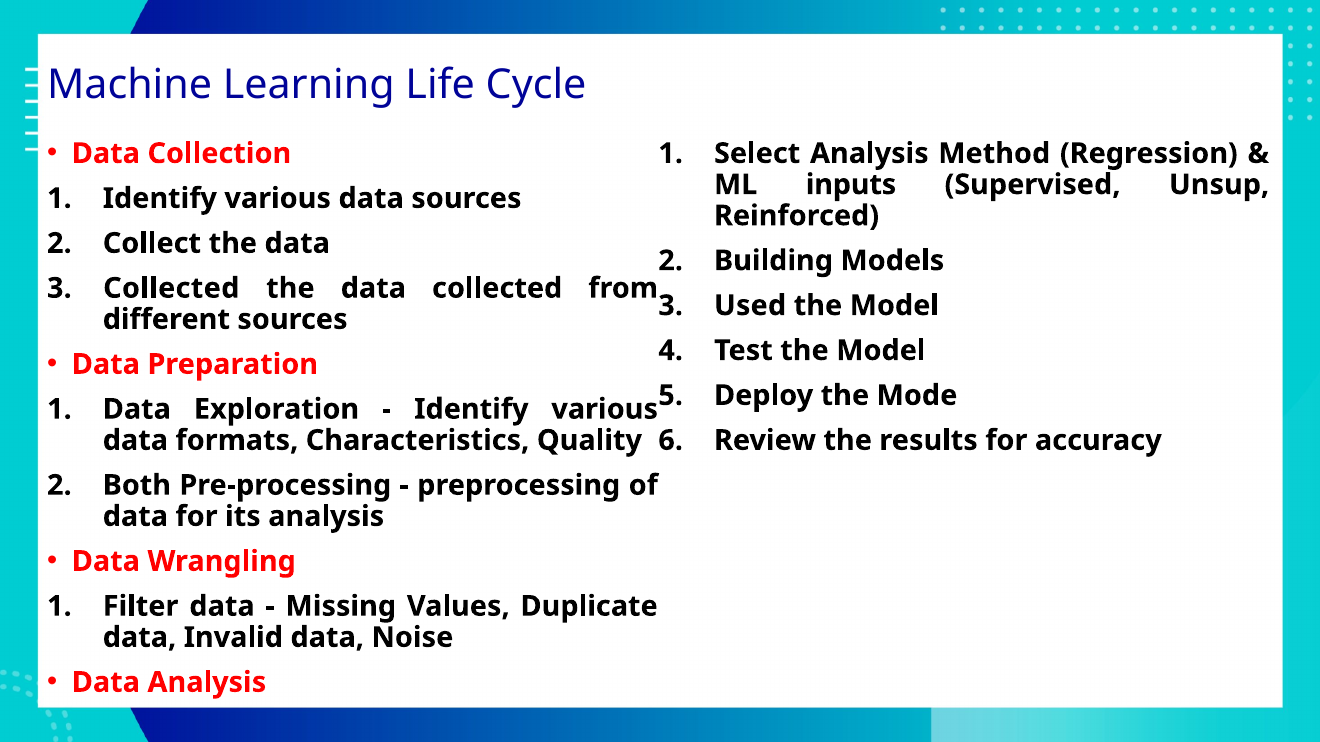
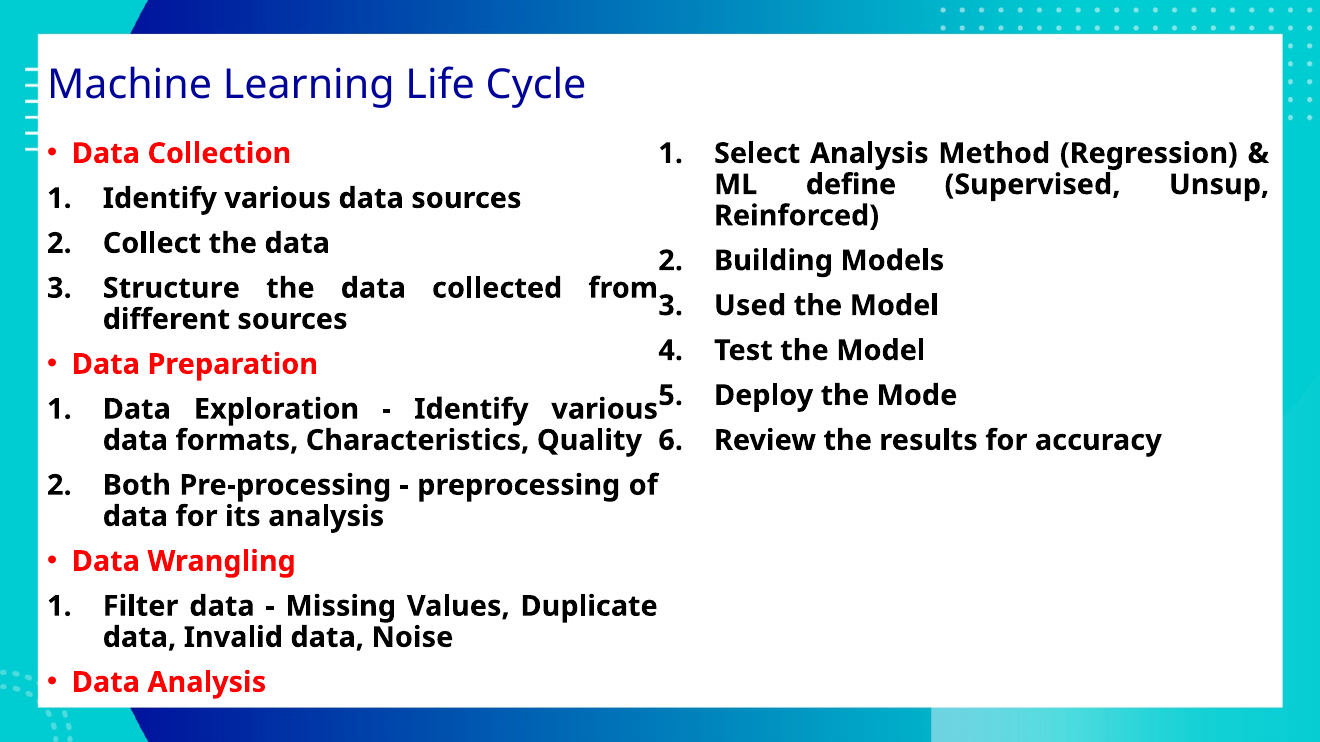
inputs: inputs -> define (851, 185)
Collected: Collected -> Structure (171, 288)
